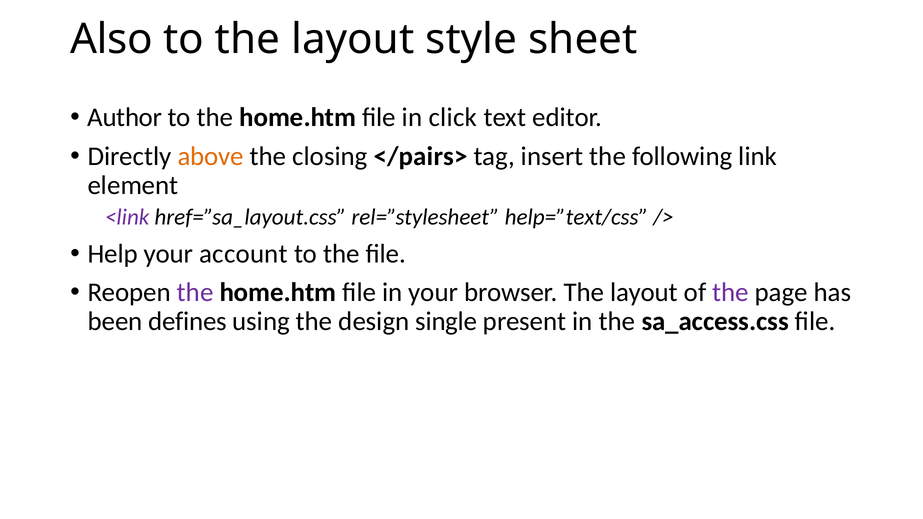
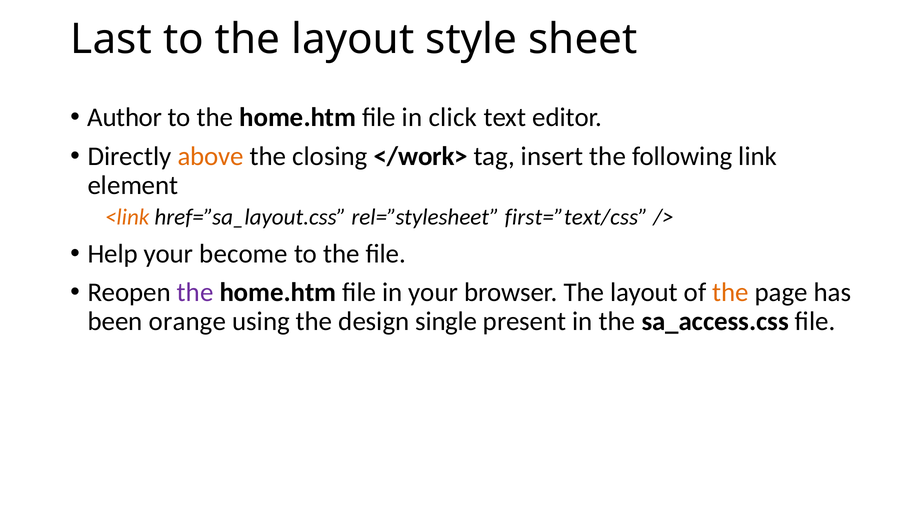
Also: Also -> Last (111, 40)
</pairs>: </pairs> -> </work> (421, 156)
<link colour: purple -> orange (127, 217)
help=”text/css: help=”text/css -> first=”text/css (576, 217)
account: account -> become (244, 254)
the colour: purple -> orange (731, 293)
defines: defines -> orange (187, 322)
